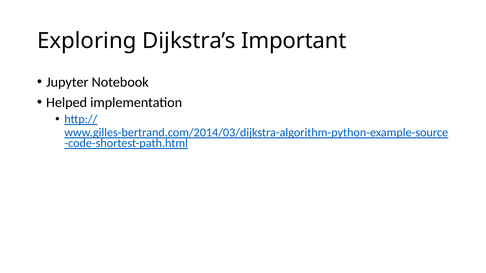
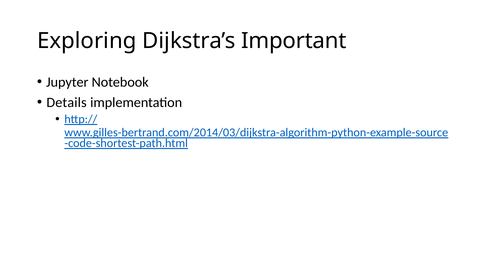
Helped: Helped -> Details (67, 103)
